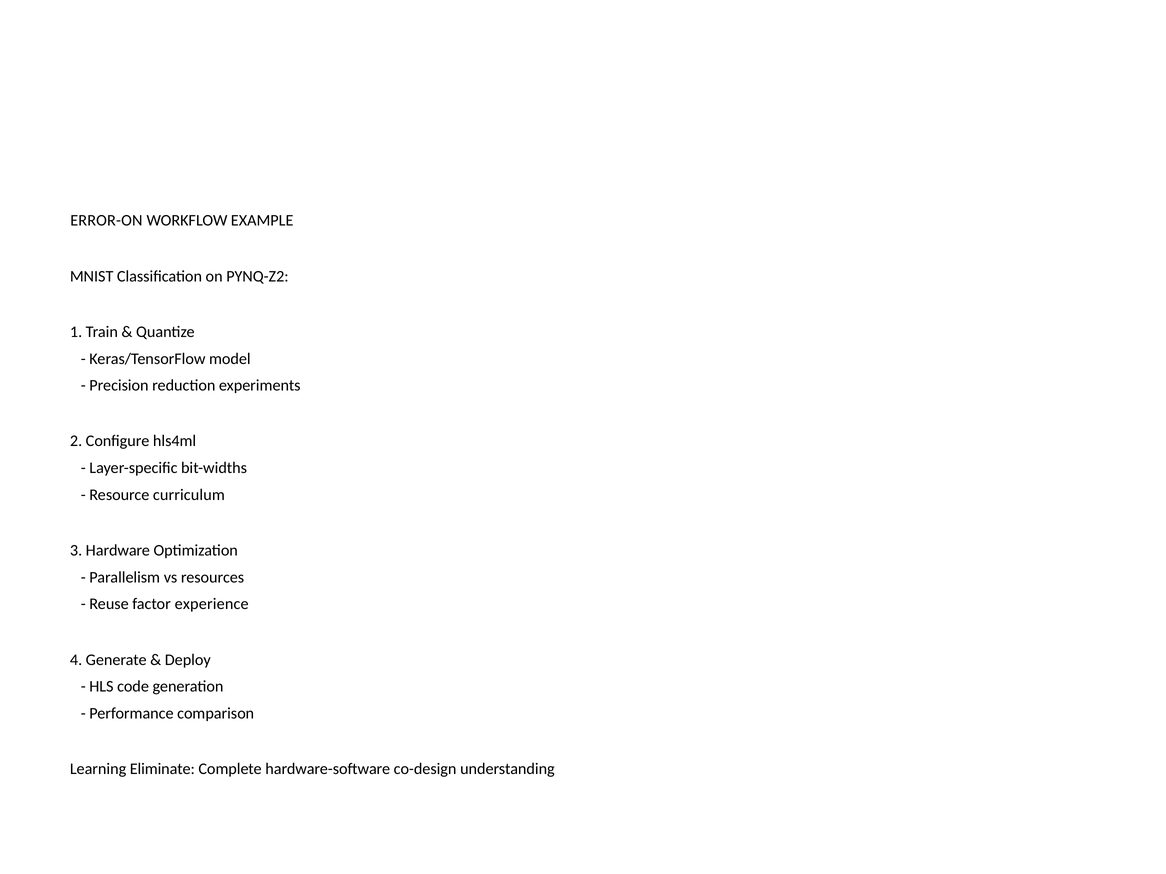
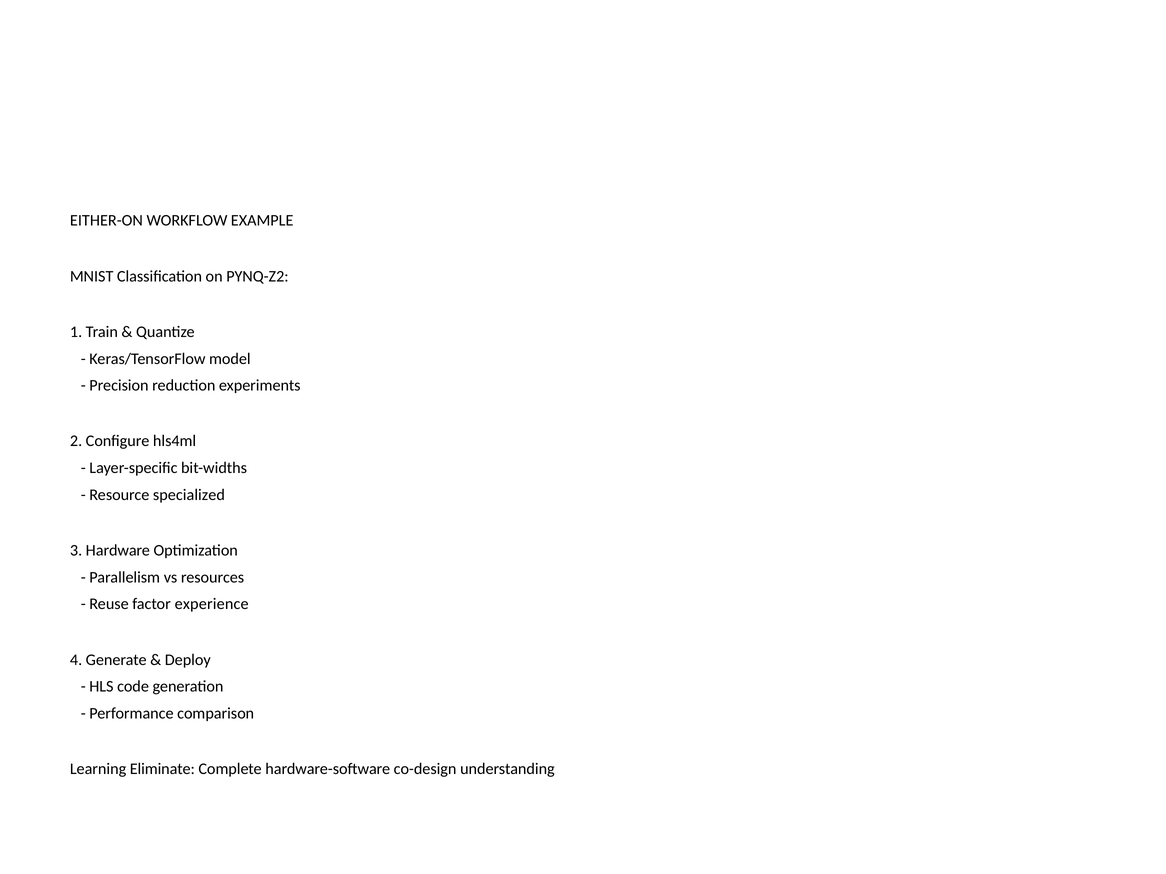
ERROR-ON: ERROR-ON -> EITHER-ON (106, 221)
curriculum: curriculum -> specialized (189, 495)
